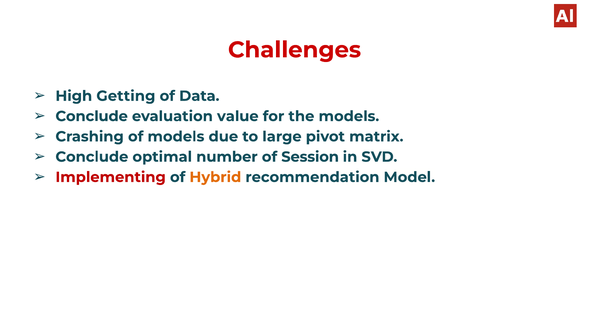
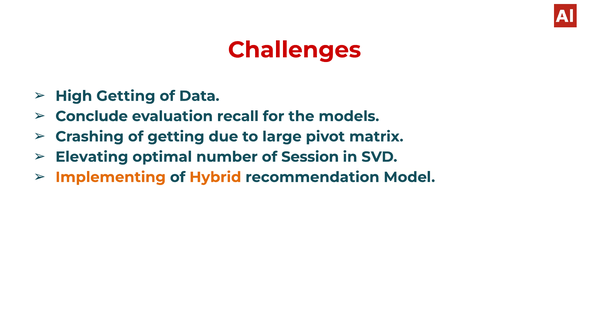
value: value -> recall (238, 116)
of models: models -> getting (176, 137)
Conclude: Conclude -> Elevating (92, 157)
Implementing colour: red -> orange (111, 177)
